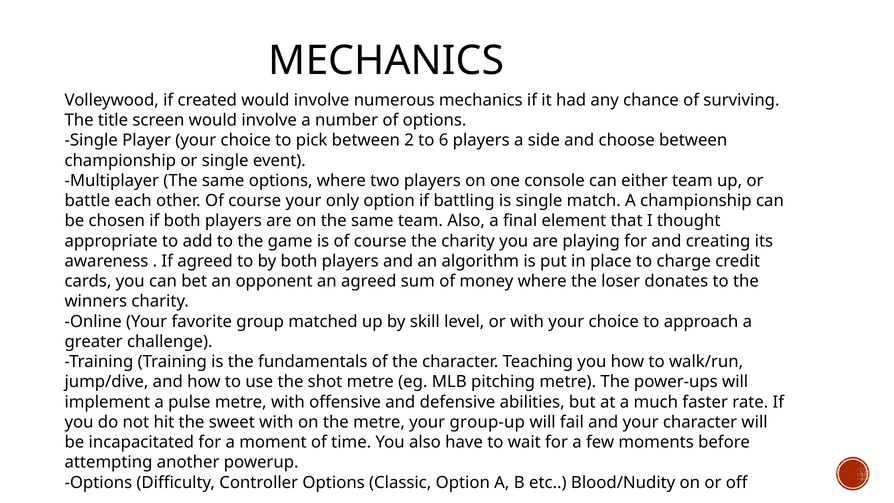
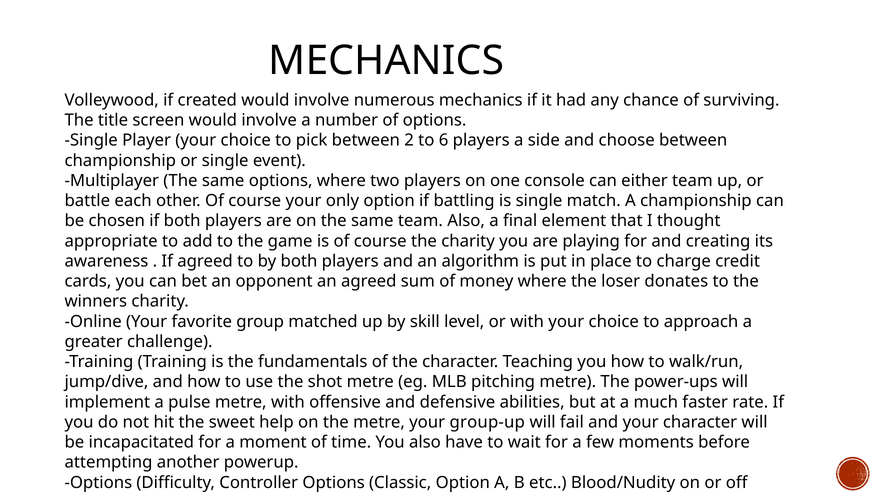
sweet with: with -> help (276, 422)
